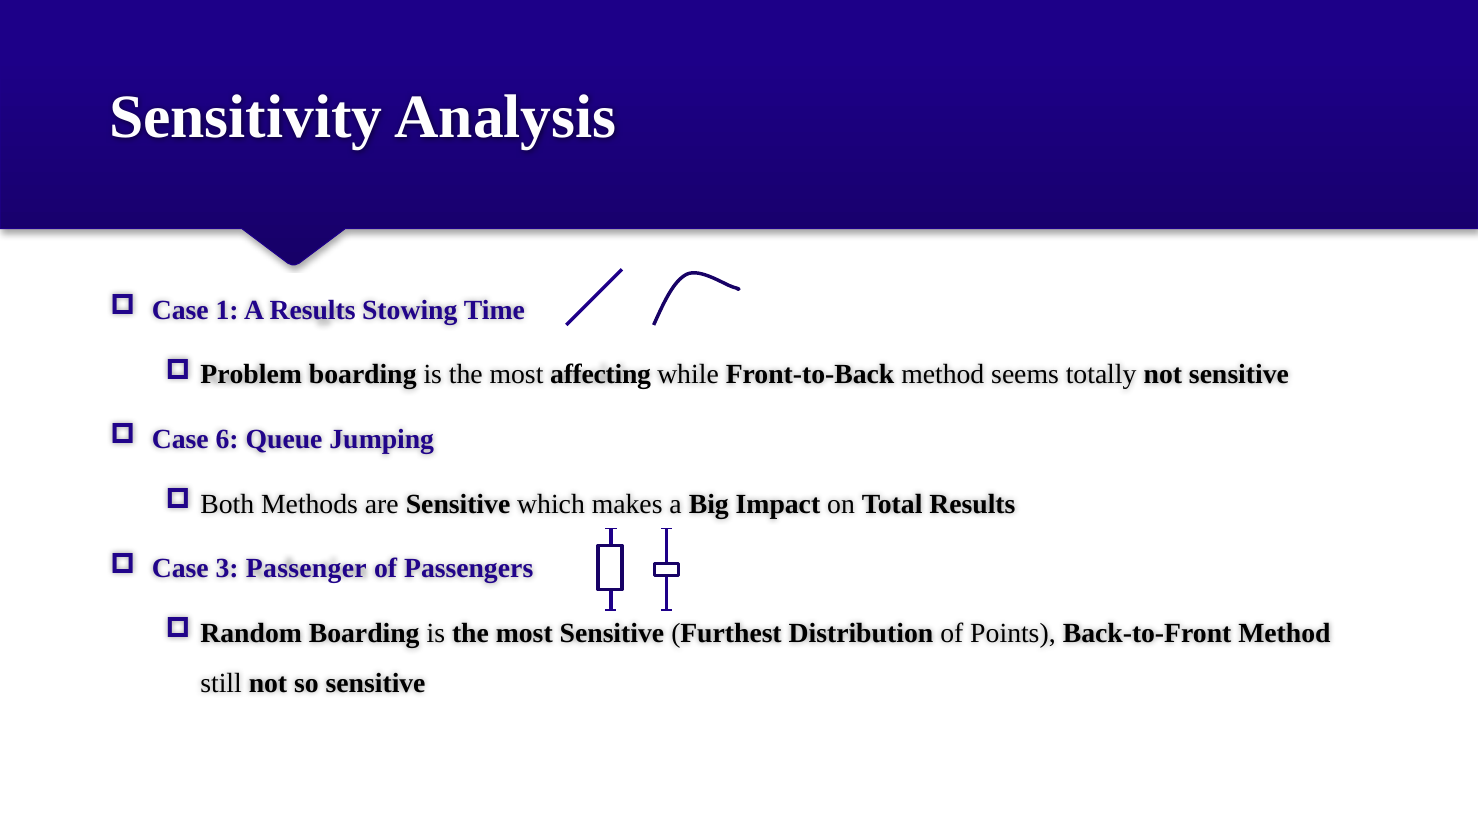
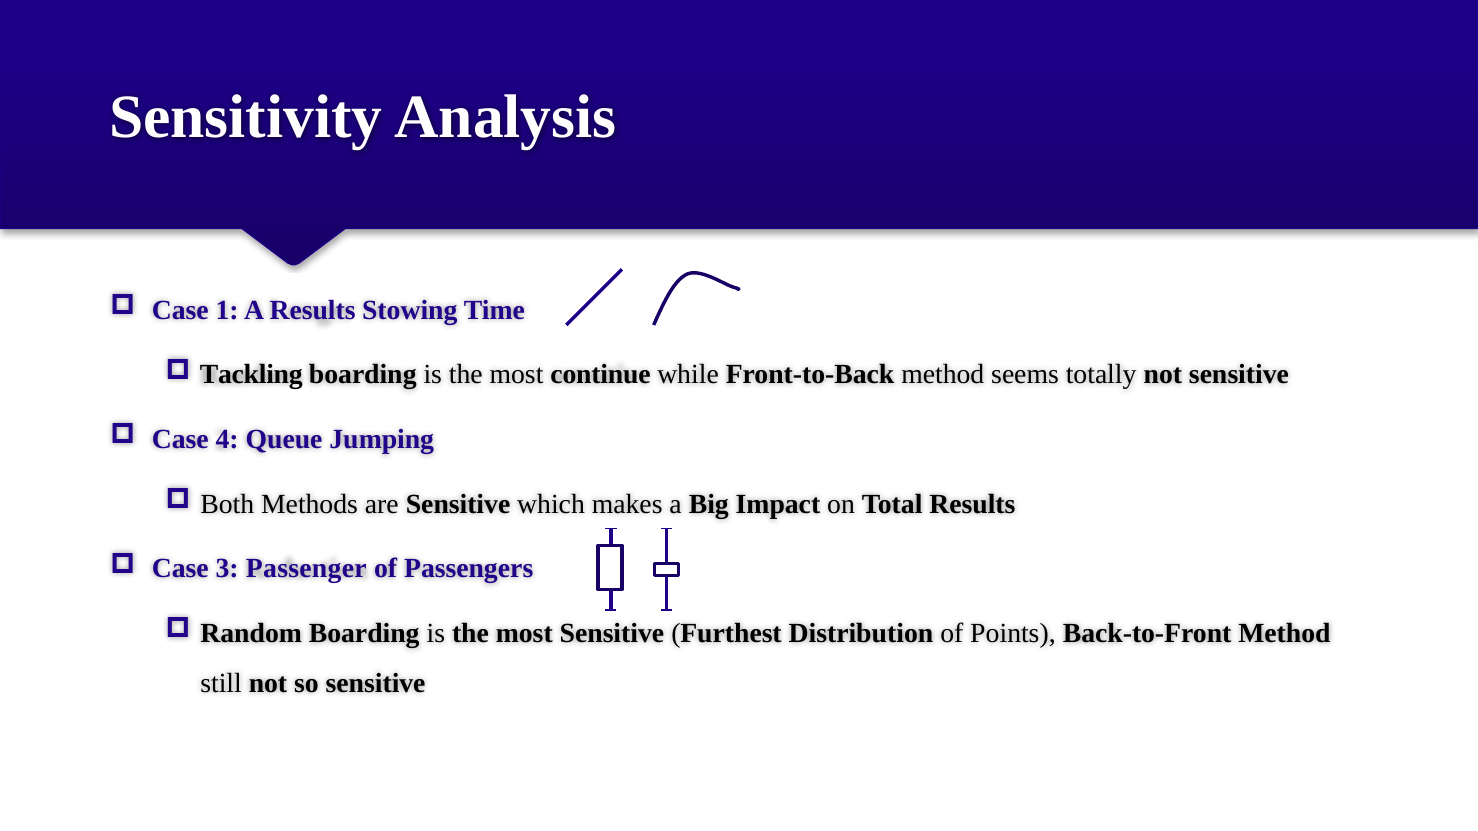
Problem: Problem -> Tackling (251, 375)
affecting: affecting -> continue (601, 375)
6: 6 -> 4 (227, 439)
